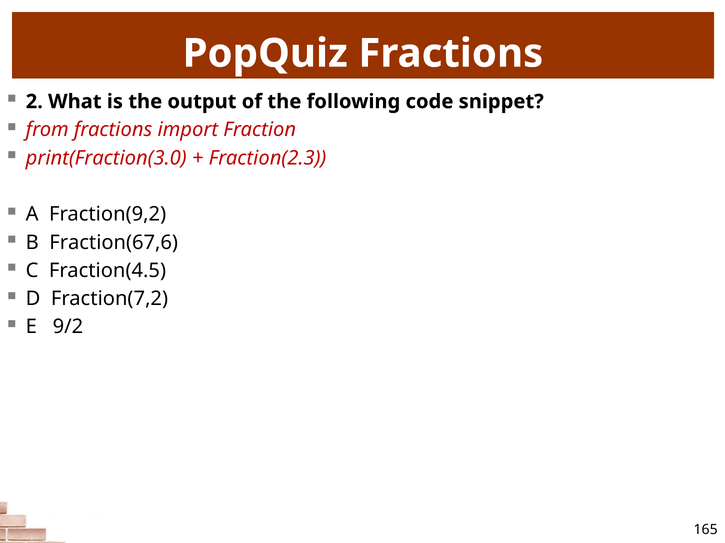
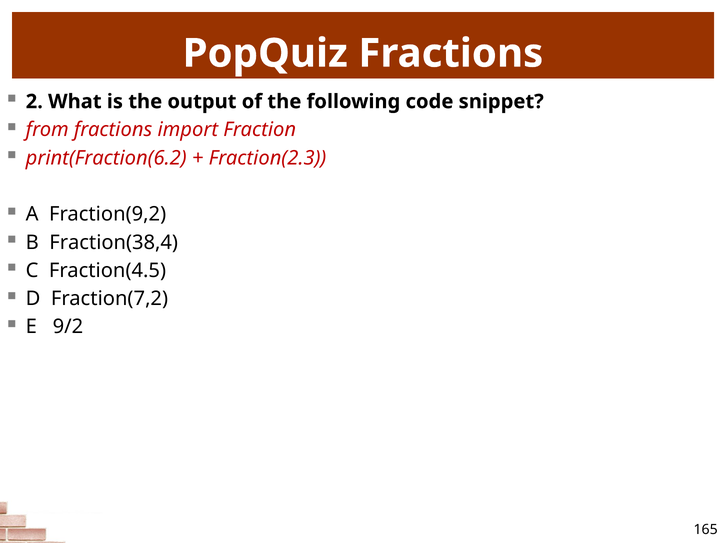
print(Fraction(3.0: print(Fraction(3.0 -> print(Fraction(6.2 (106, 158)
Fraction(67,6: Fraction(67,6 -> Fraction(38,4 (114, 243)
